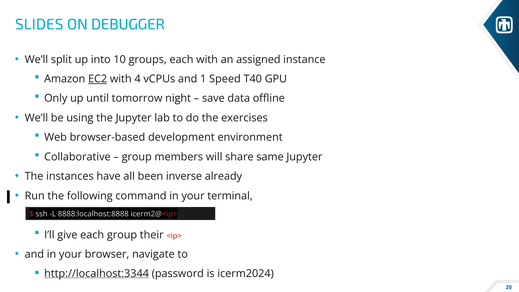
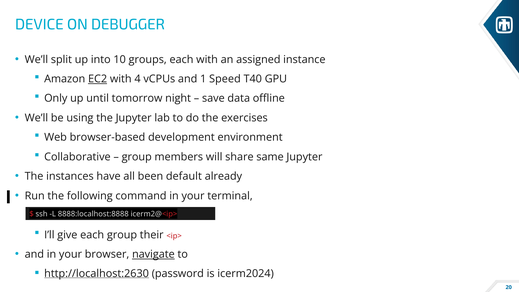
SLIDES: SLIDES -> DEVICE (39, 24)
inverse: inverse -> default (184, 176)
navigate underline: none -> present (153, 254)
http://localhost:3344: http://localhost:3344 -> http://localhost:2630 (97, 274)
